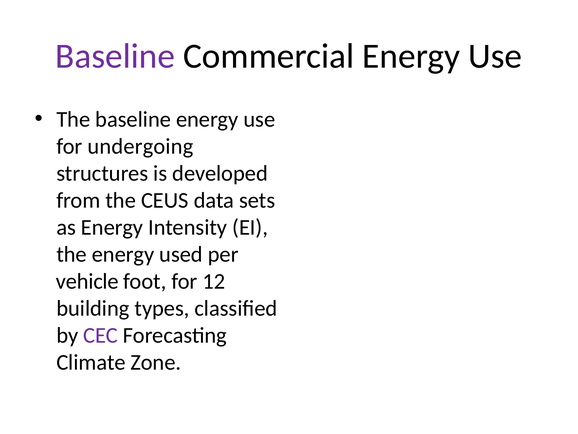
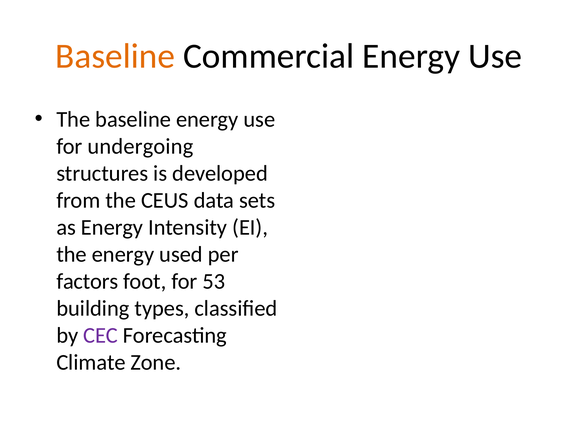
Baseline colour: purple -> orange (115, 56)
vehicle: vehicle -> factors (87, 281)
12: 12 -> 53 (214, 281)
